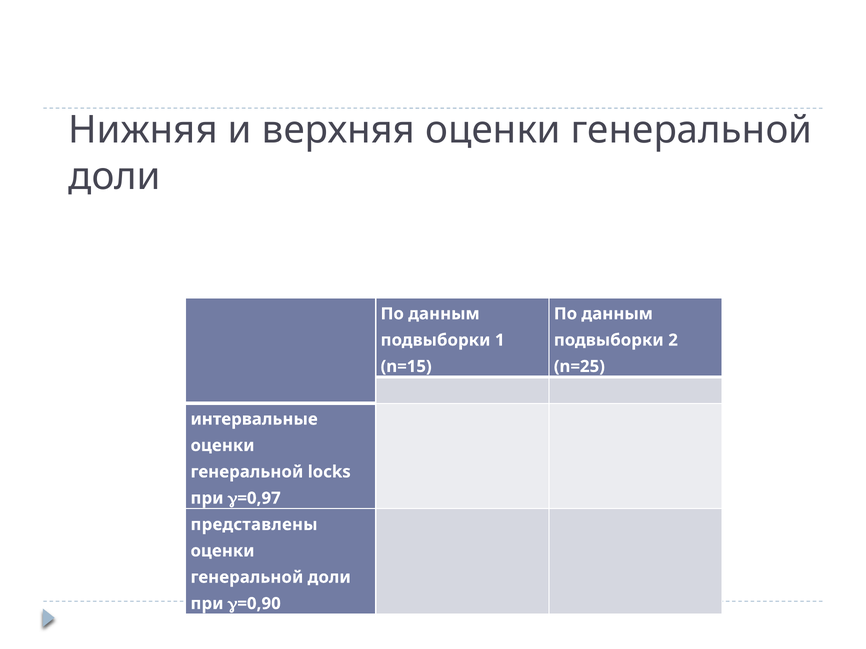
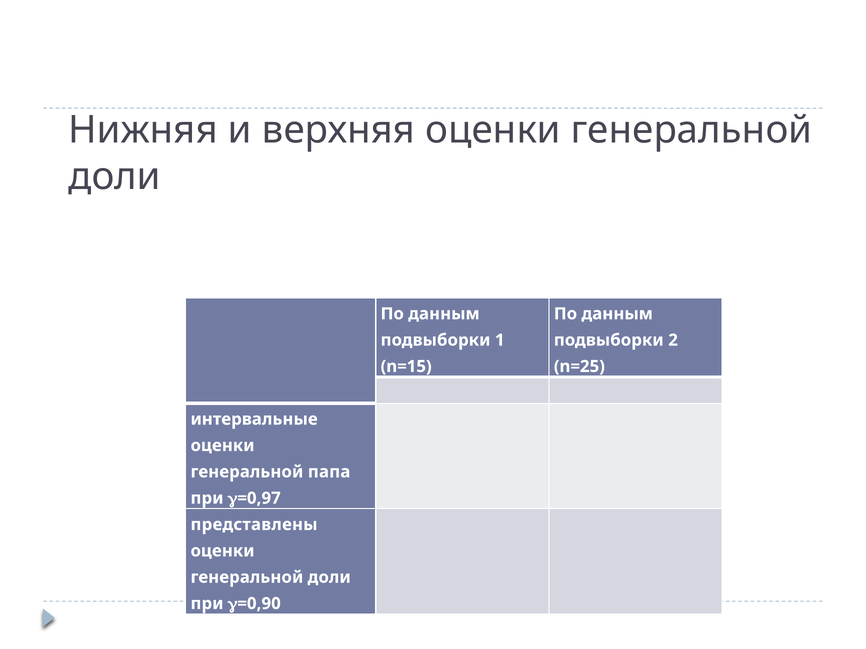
locks: locks -> папа (329, 472)
